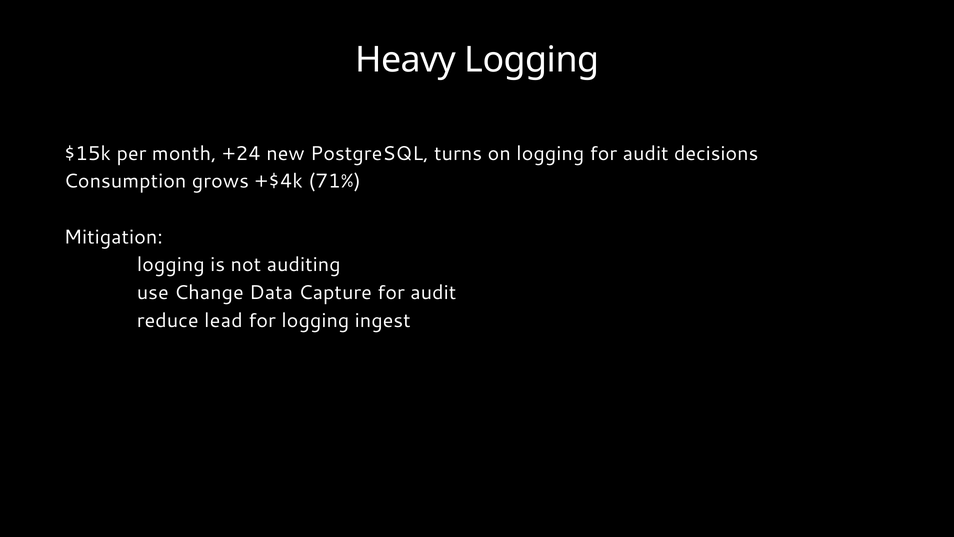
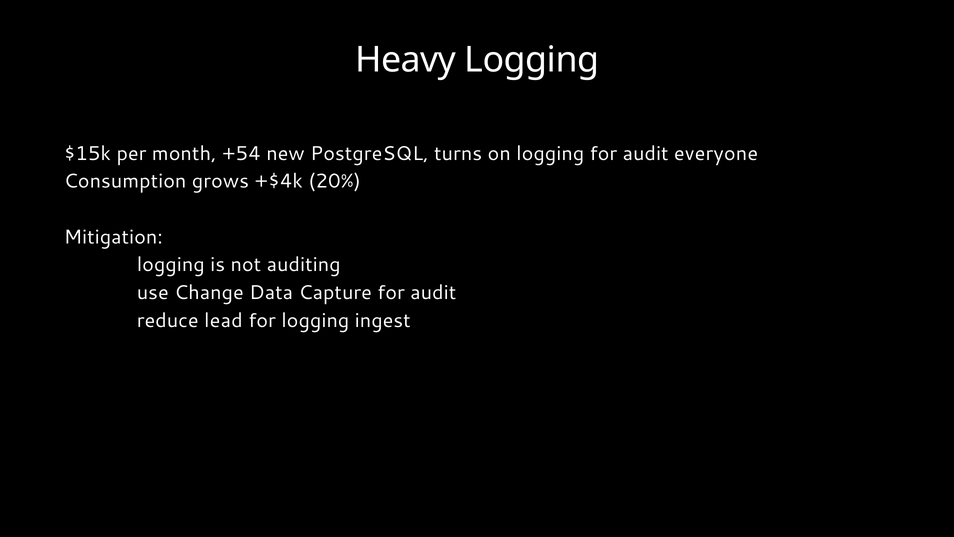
+24: +24 -> +54 (241, 153)
decisions: decisions -> everyone (716, 153)
71%: 71% -> 20% (335, 181)
